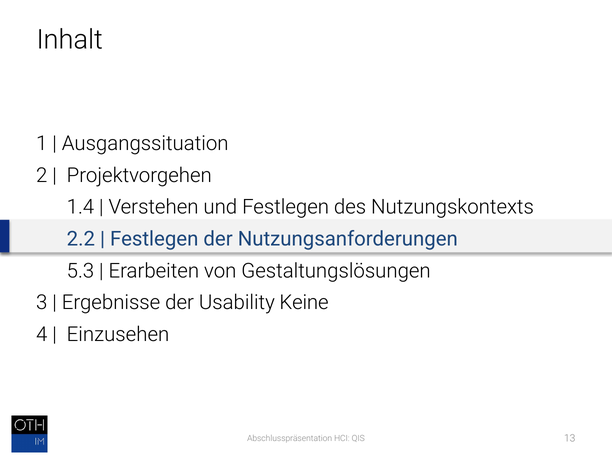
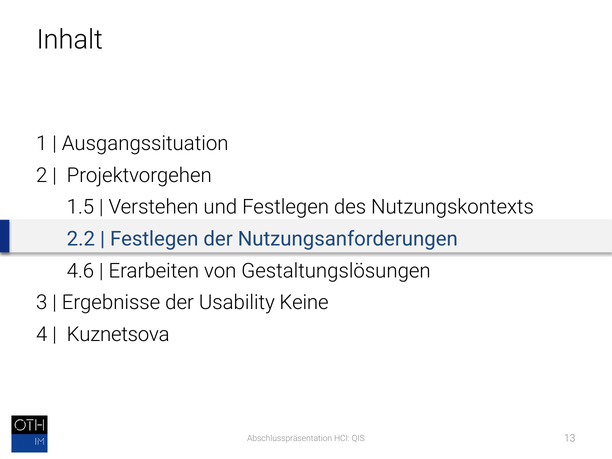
1.4: 1.4 -> 1.5 (80, 207)
5.3: 5.3 -> 4.6 (80, 271)
Einzusehen: Einzusehen -> Kuznetsova (118, 334)
